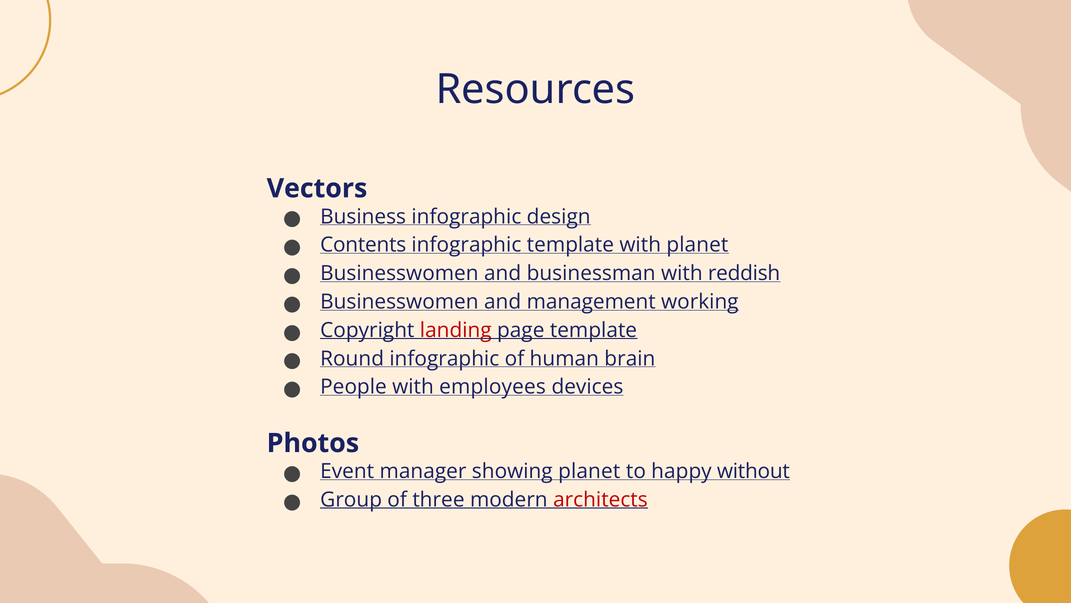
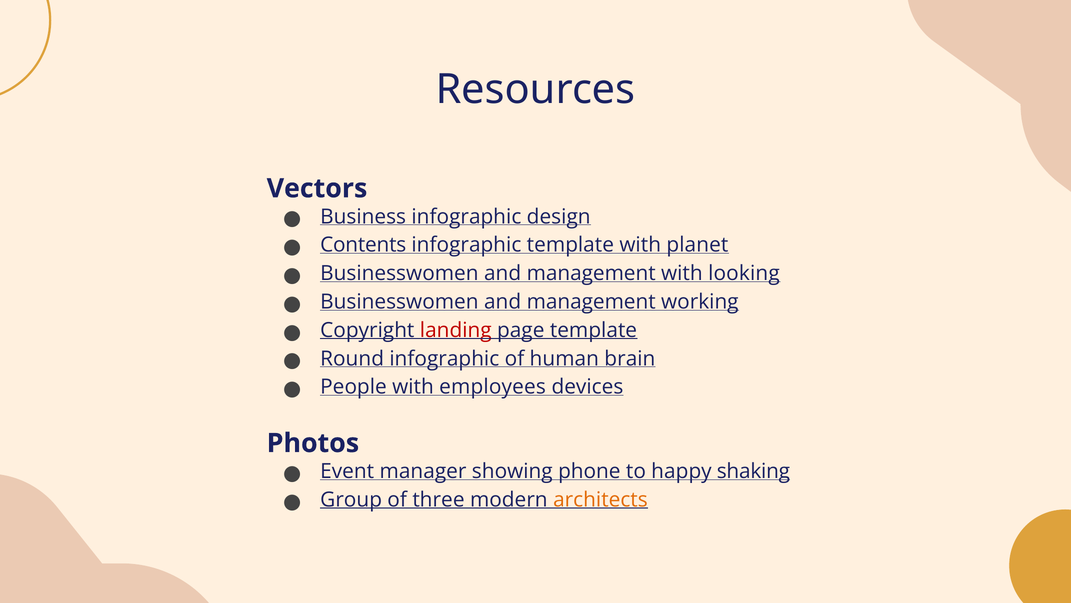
businessman: businessman -> management (591, 273)
reddish: reddish -> looking (744, 273)
showing planet: planet -> phone (589, 471)
without: without -> shaking (753, 471)
architects colour: red -> orange (600, 499)
